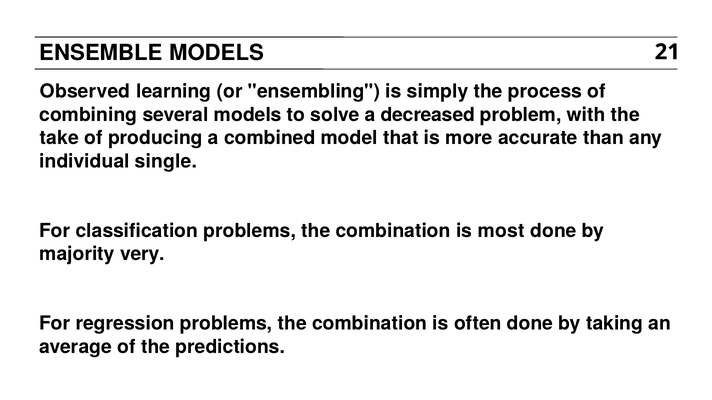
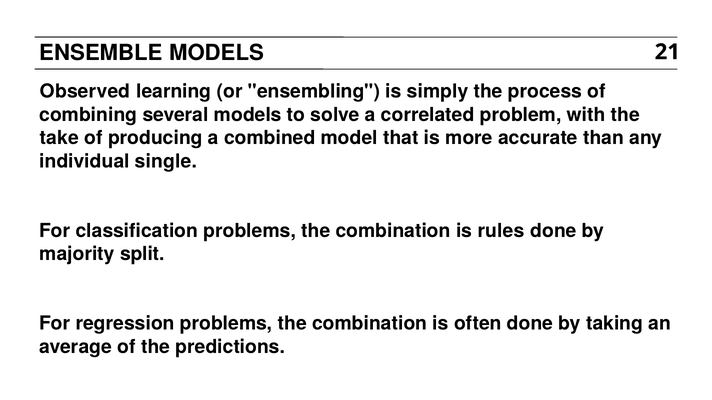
decreased: decreased -> correlated (428, 115)
most: most -> rules (501, 231)
very: very -> split (142, 254)
